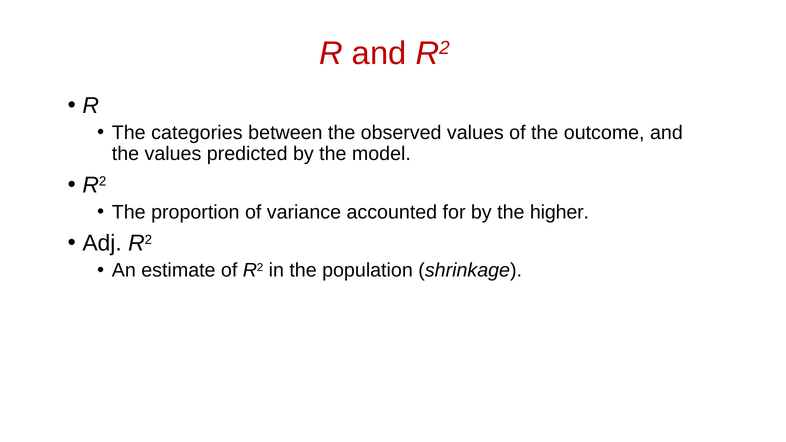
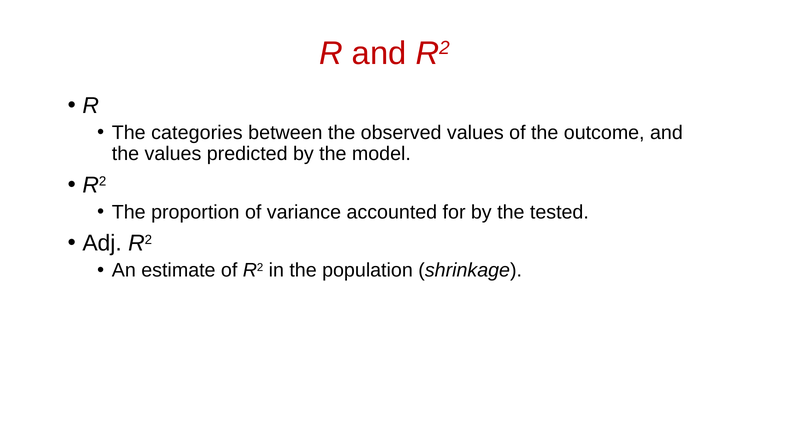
higher: higher -> tested (559, 212)
